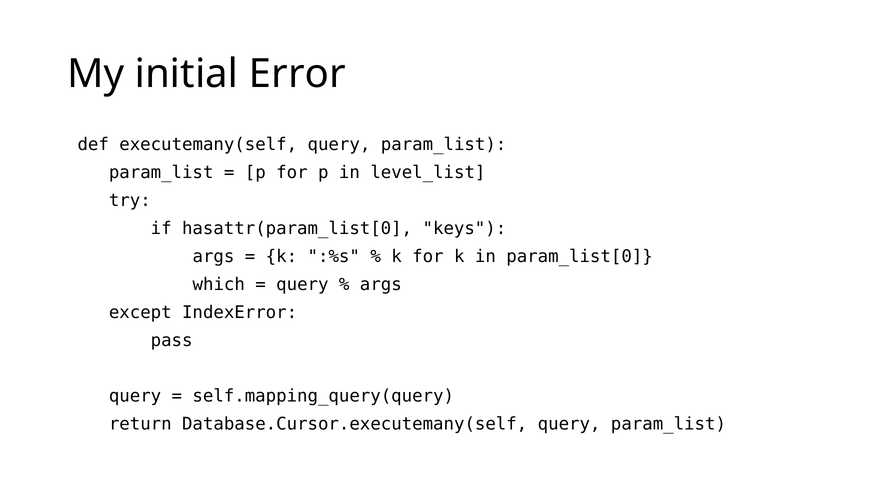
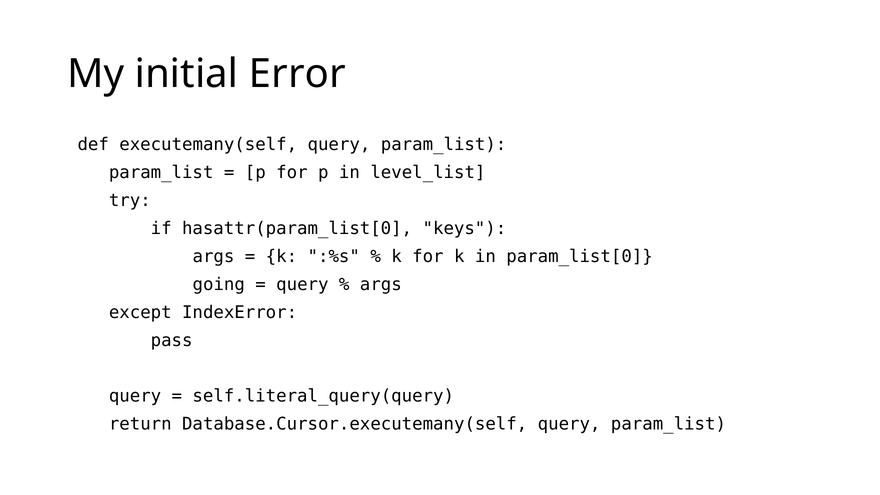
which: which -> going (219, 284)
self.mapping_query(query: self.mapping_query(query -> self.literal_query(query (323, 396)
